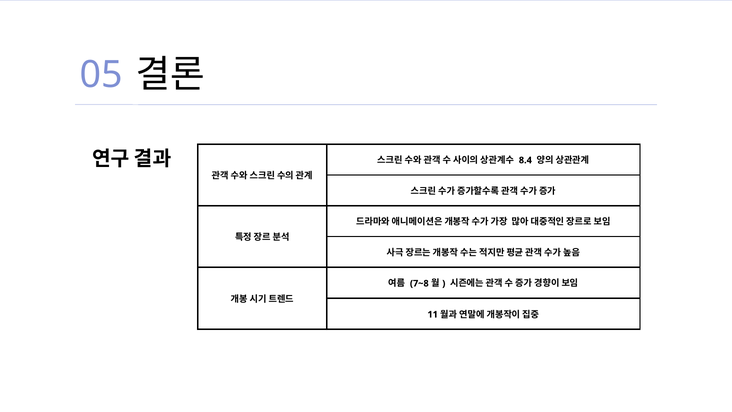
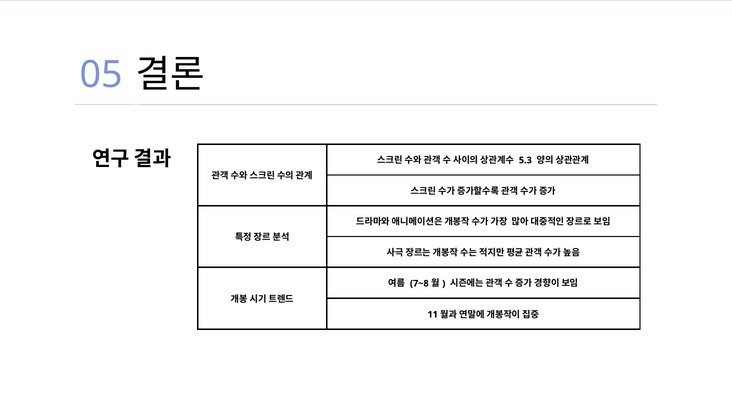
8.4: 8.4 -> 5.3 (525, 160)
